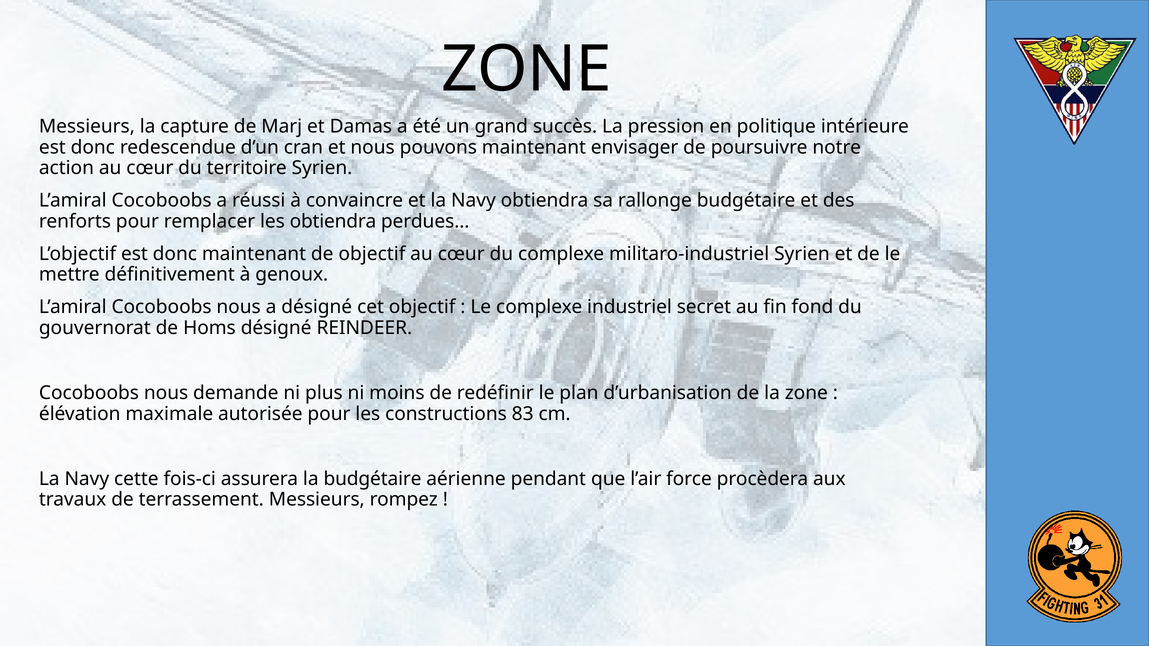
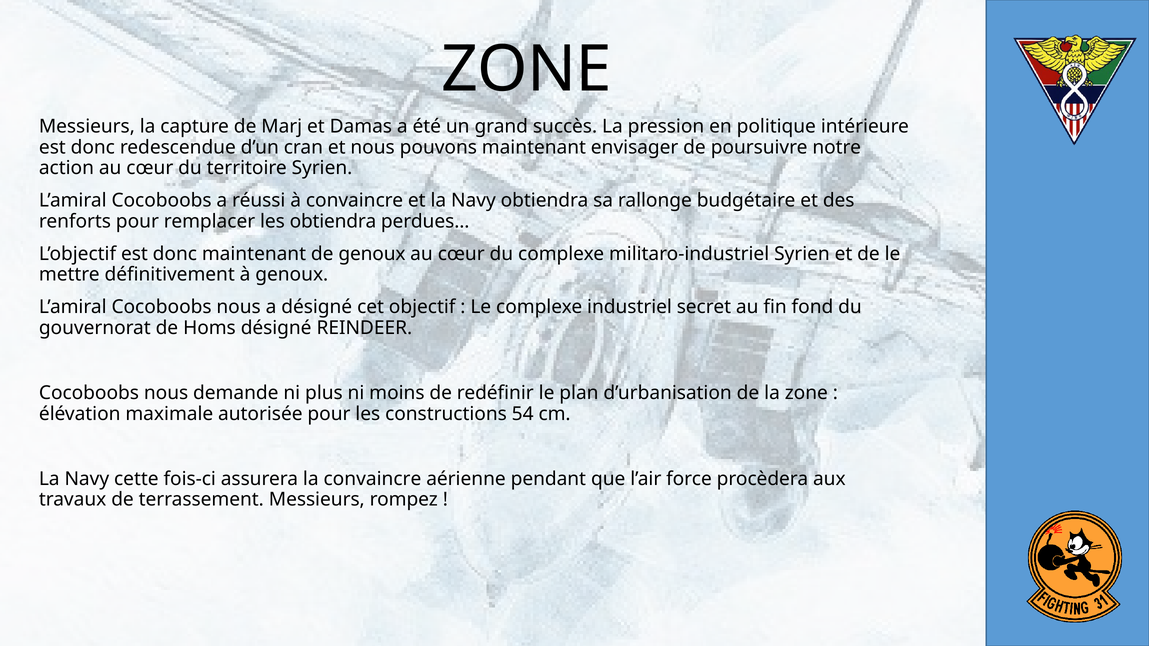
de objectif: objectif -> genoux (372, 254)
83: 83 -> 54 (523, 414)
la budgétaire: budgétaire -> convaincre (372, 479)
